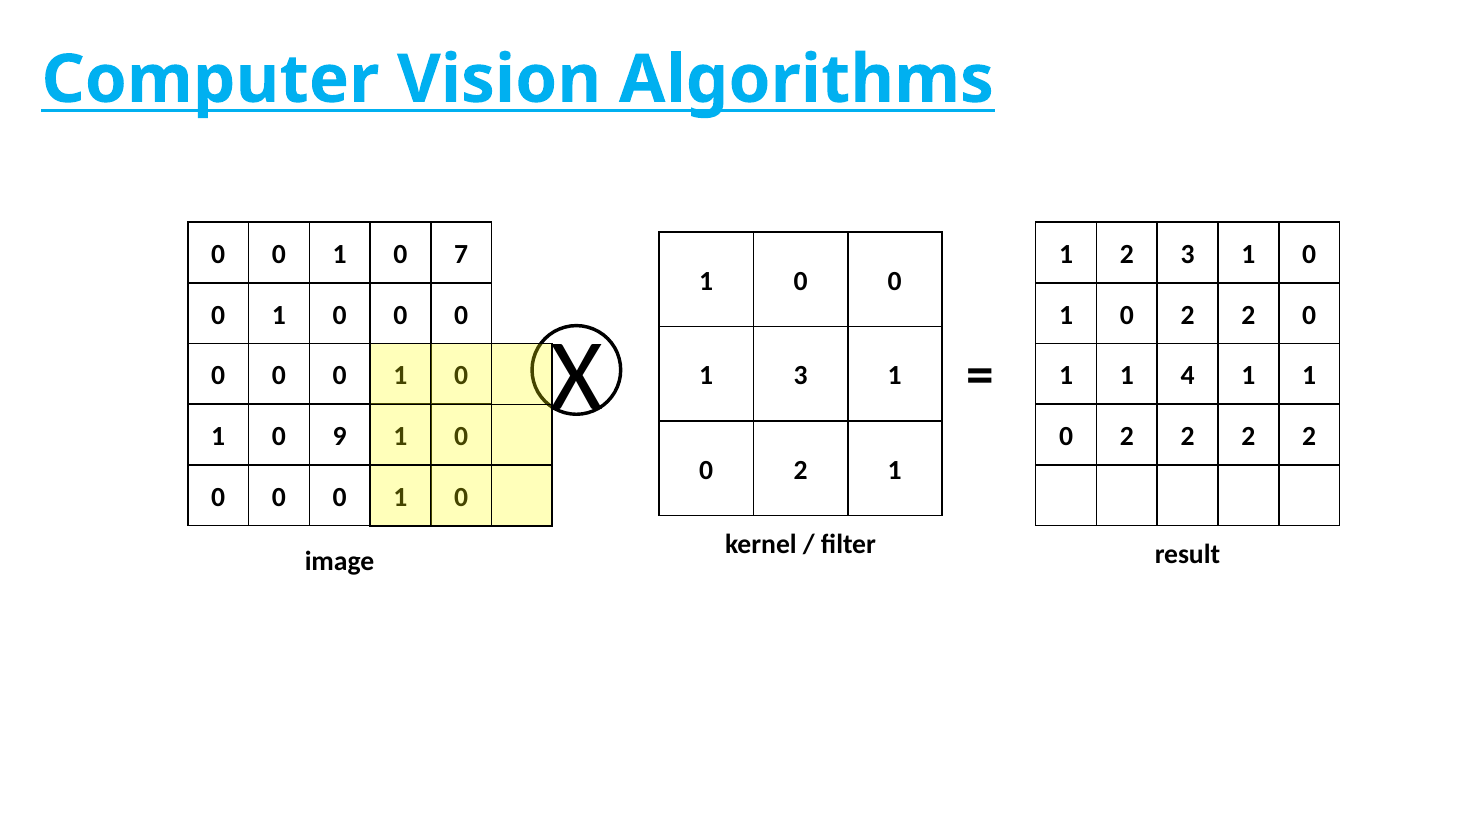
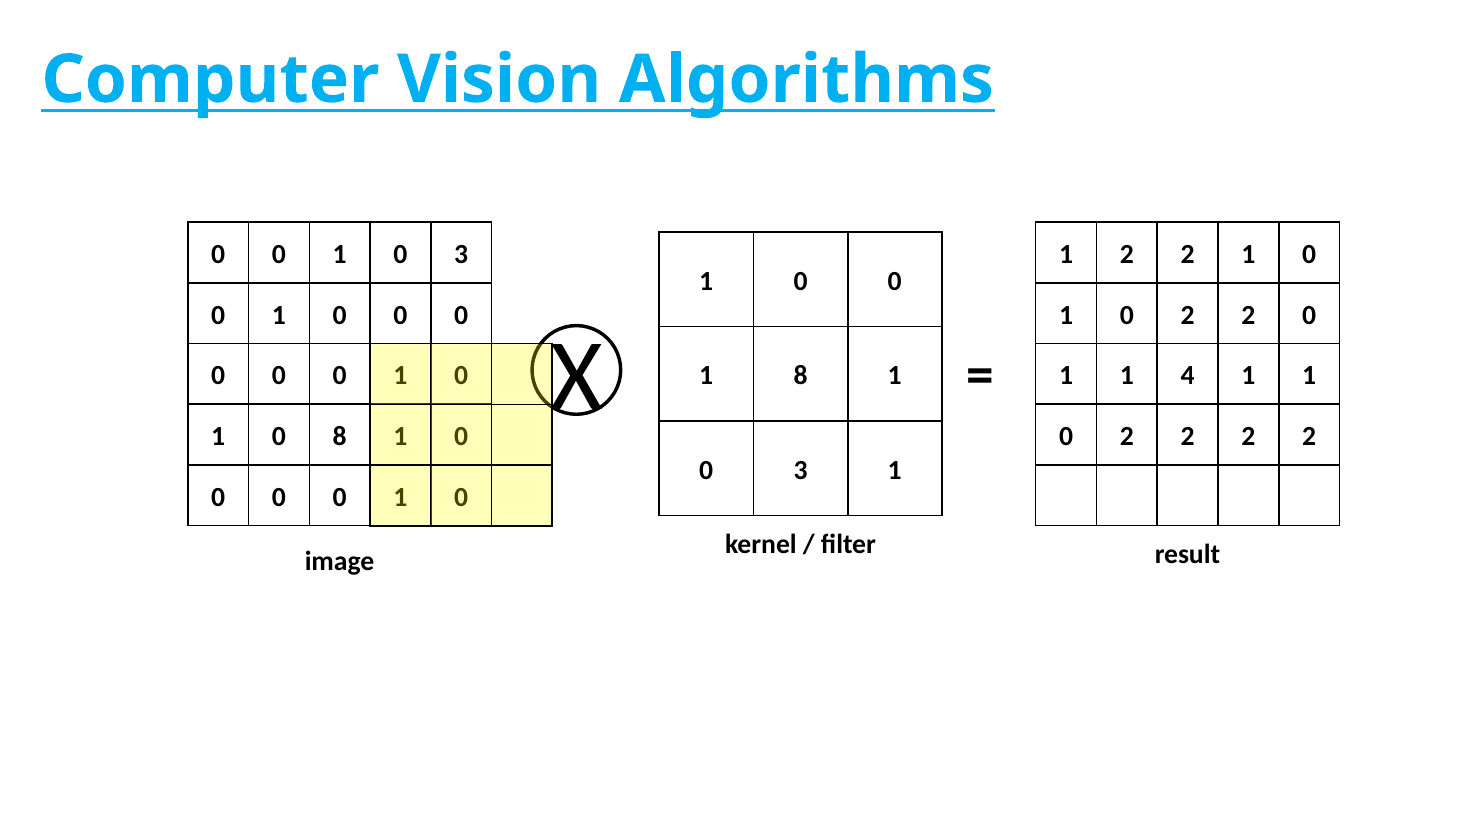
0 1 0 7: 7 -> 3 (461, 254)
3: 3 -> 2 (1188, 254)
1 3: 3 -> 8 (801, 376)
0 9: 9 -> 8 (340, 437)
2: 2 -> 3 (801, 470)
